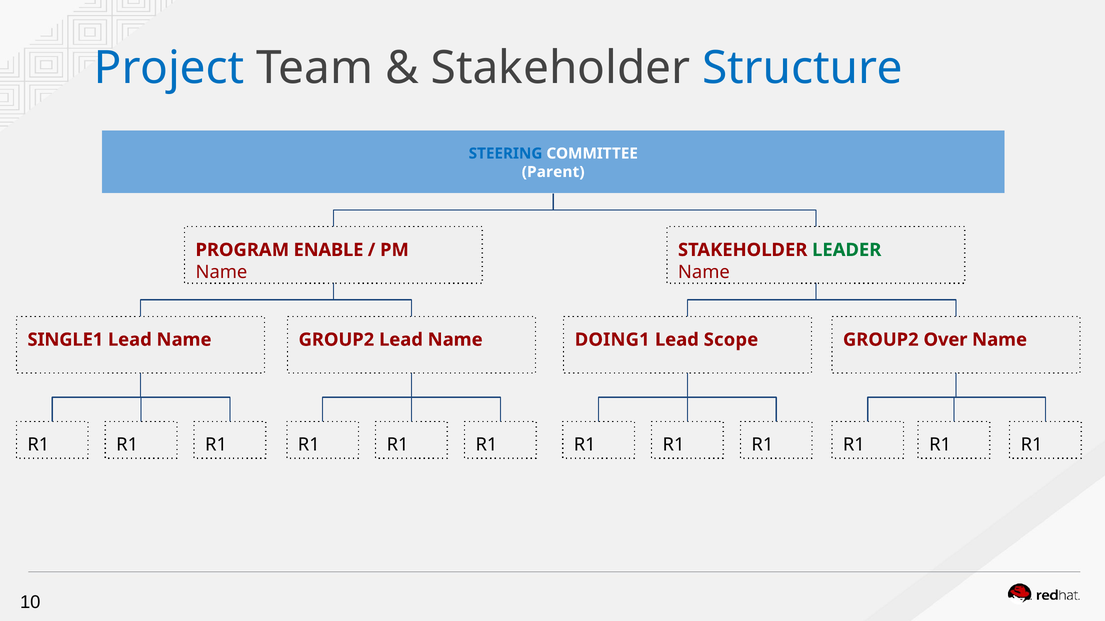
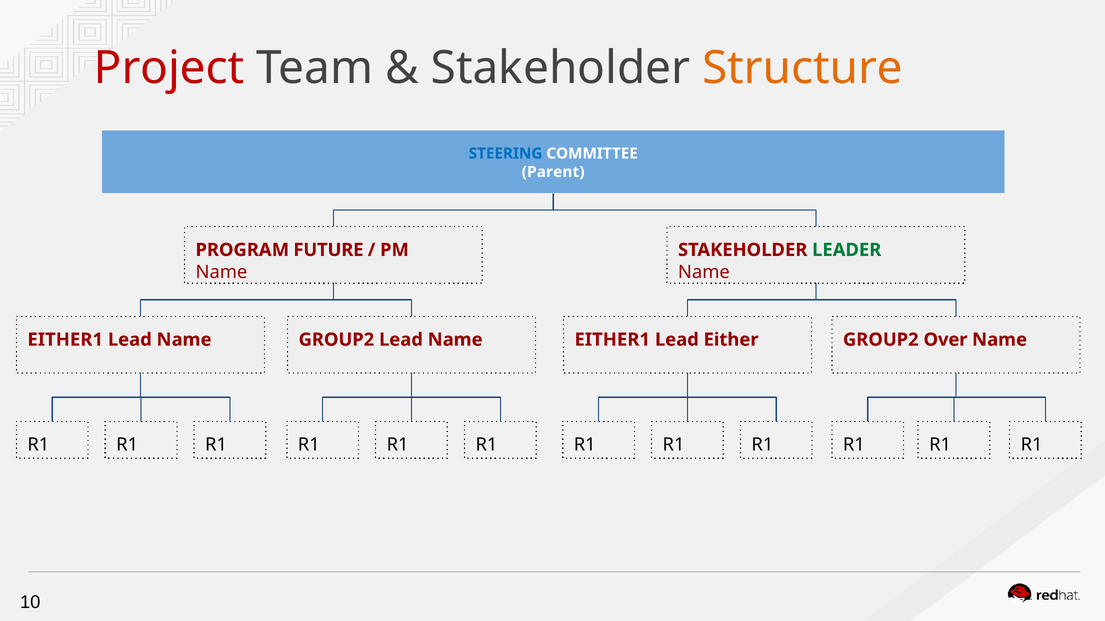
Project colour: blue -> red (169, 68)
Structure colour: blue -> orange (803, 68)
ENABLE: ENABLE -> FUTURE (328, 250)
SINGLE1: SINGLE1 -> EITHER1 (65, 340)
DOING1: DOING1 -> EITHER1 (612, 340)
Scope: Scope -> Either (731, 340)
